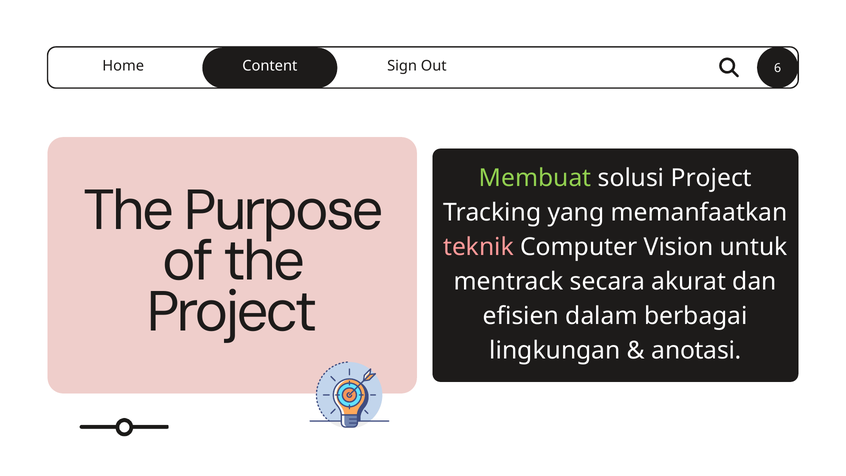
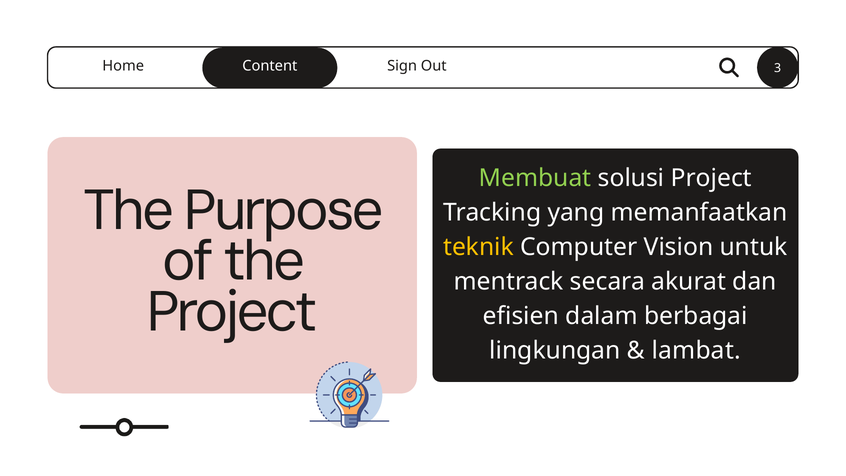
6: 6 -> 3 (778, 68)
teknik colour: pink -> yellow (479, 247)
anotasi: anotasi -> lambat (696, 351)
